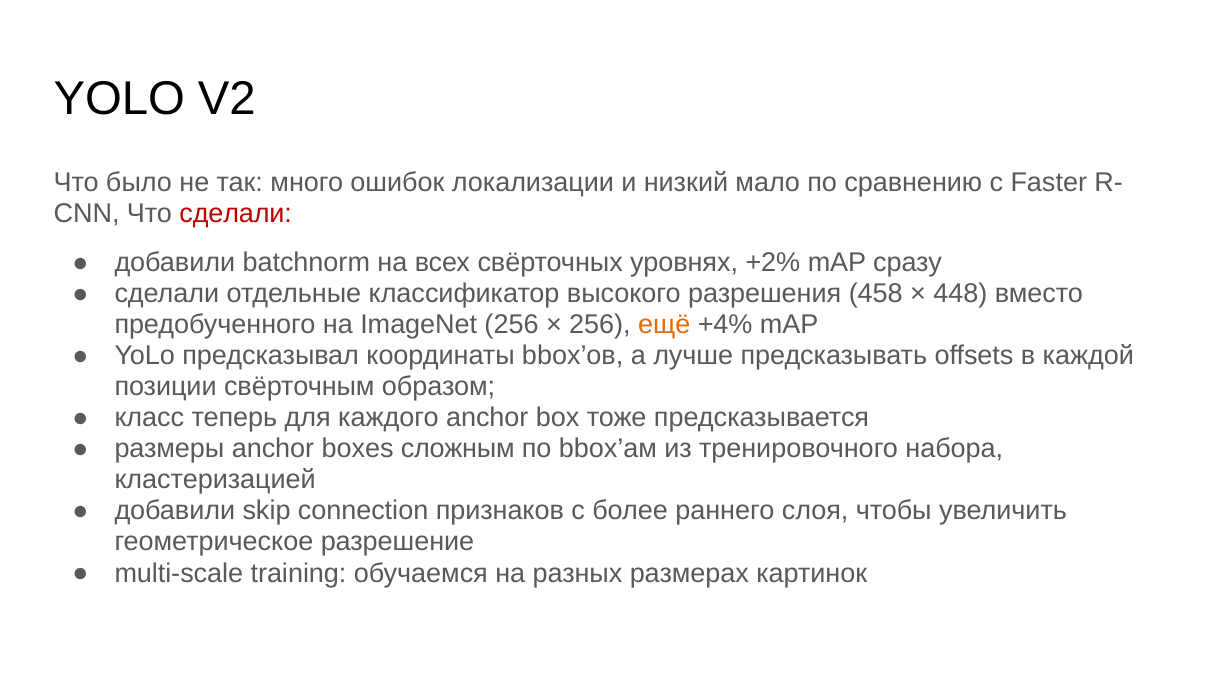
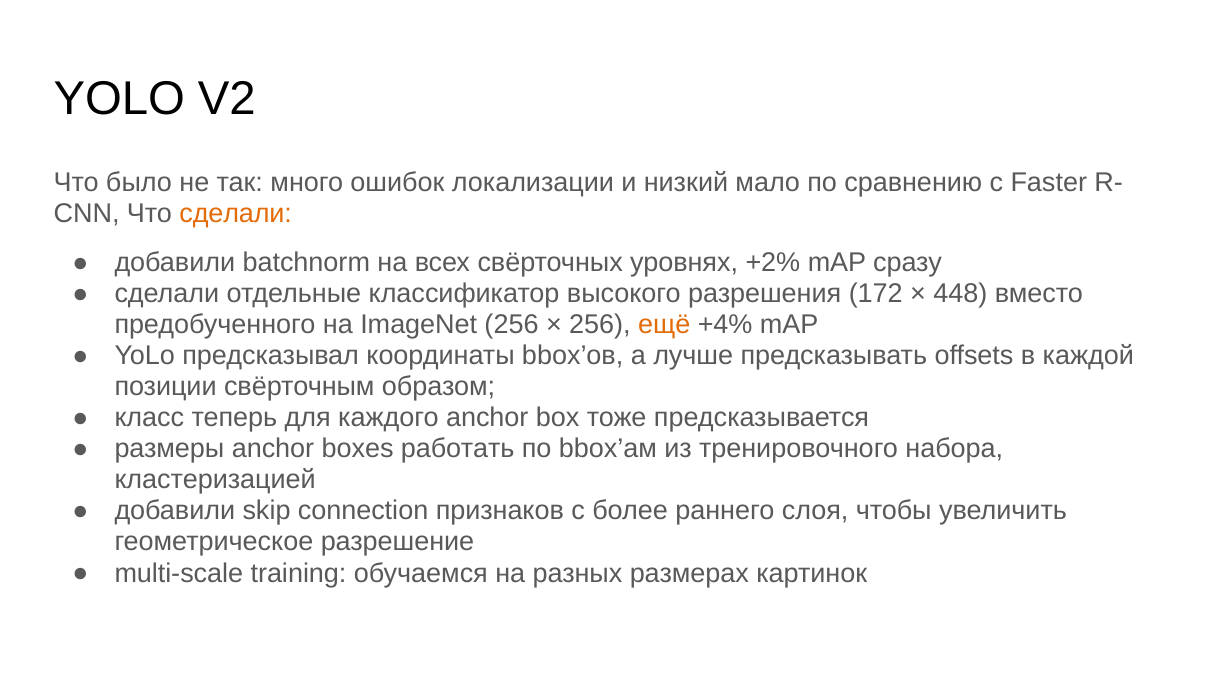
сделали colour: red -> orange (236, 213)
458: 458 -> 172 (876, 293)
сложным: сложным -> работать (458, 449)
